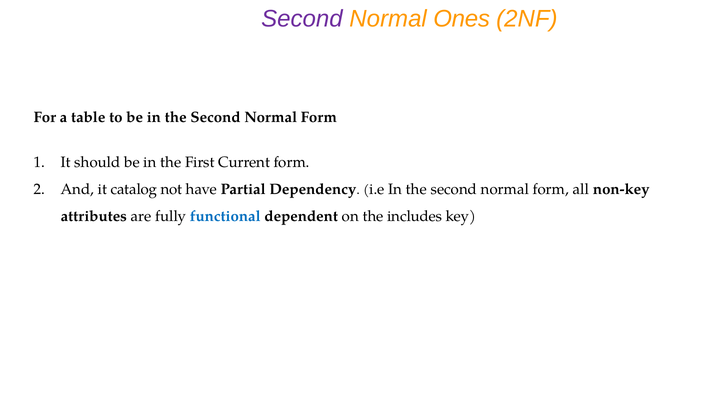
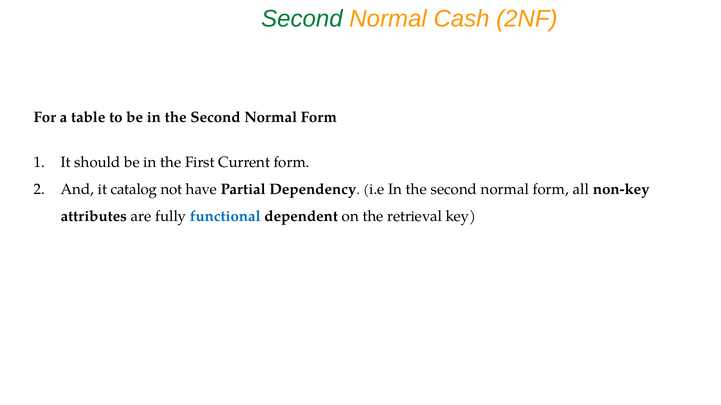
Second colour: purple -> green (302, 19)
Ones: Ones -> Cash (462, 19)
includes: includes -> retrieval (415, 217)
